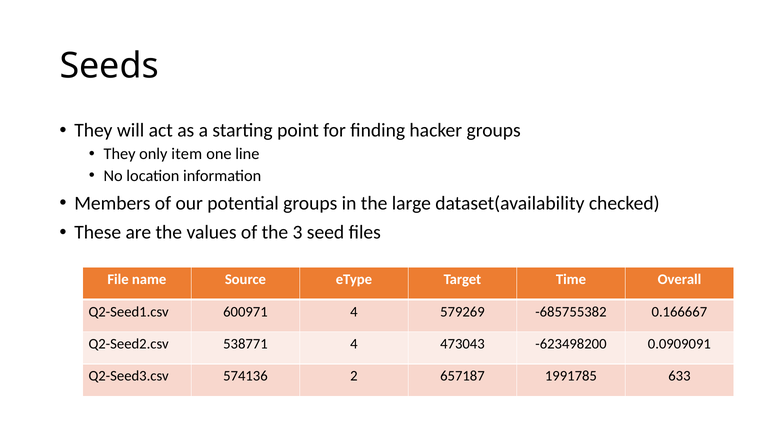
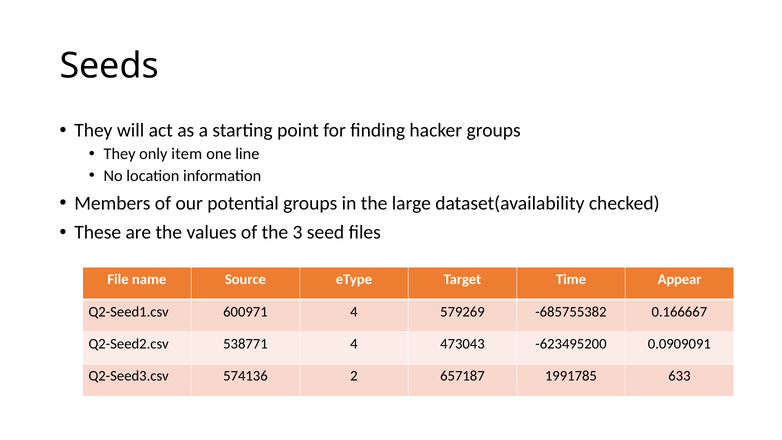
Overall: Overall -> Appear (680, 279)
-623498200: -623498200 -> -623495200 (571, 344)
